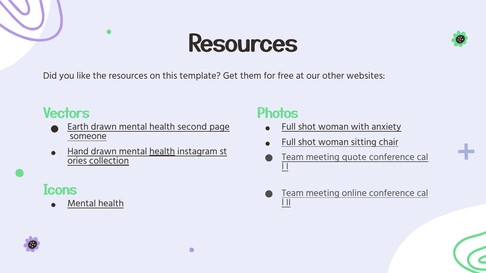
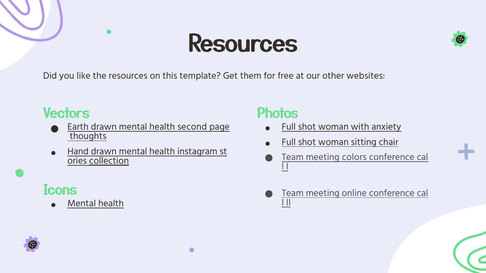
someone: someone -> thoughts (88, 136)
health underline: present -> none (162, 152)
quote: quote -> colors (354, 157)
